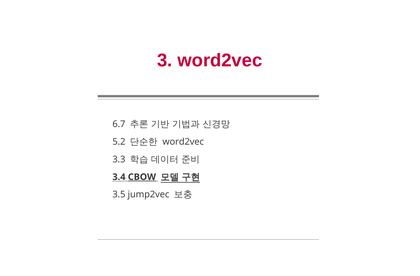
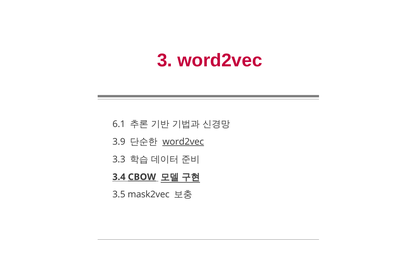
6.7: 6.7 -> 6.1 (119, 124)
5.2: 5.2 -> 3.9 (119, 142)
word2vec underline: none -> present (183, 142)
jump2vec: jump2vec -> mask2vec (149, 194)
